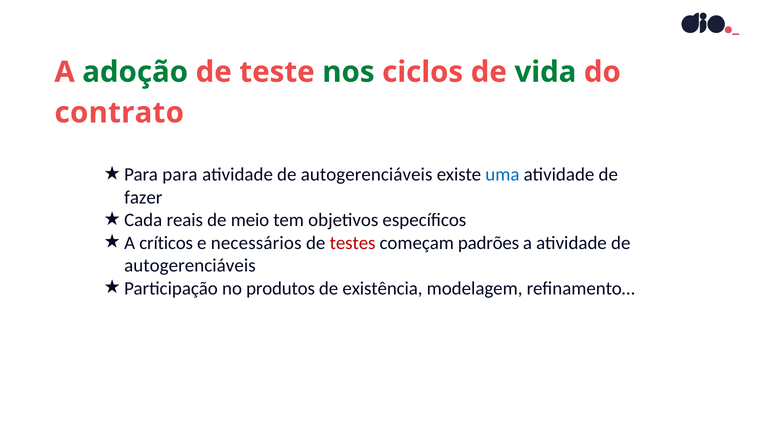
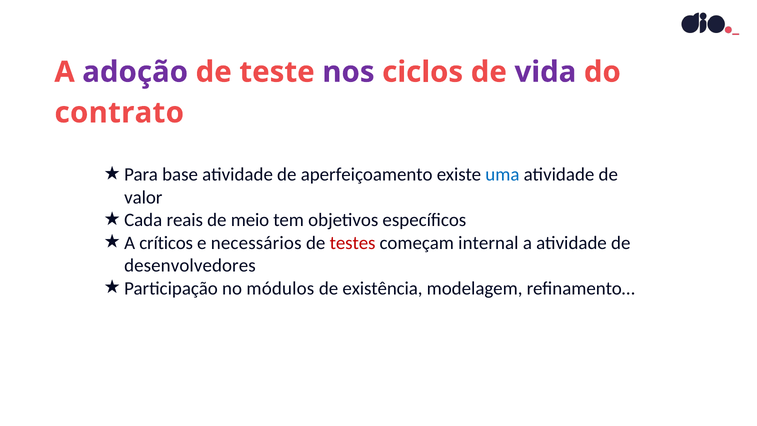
adoção colour: green -> purple (135, 72)
nos colour: green -> purple (348, 72)
vida colour: green -> purple (545, 72)
para: para -> base (180, 175)
autogerenciáveis: autogerenciáveis -> aperfeiçoamento (367, 175)
fazer: fazer -> valor (143, 197)
padrões: padrões -> internal (488, 243)
autogerenciáveis: autogerenciáveis -> desenvolvedores (190, 265)
produtos: produtos -> módulos (280, 288)
